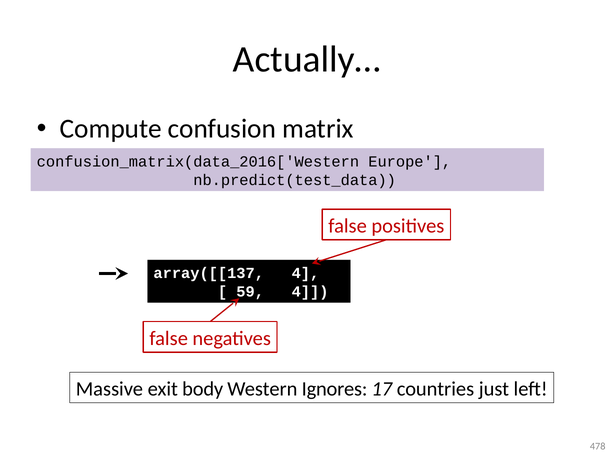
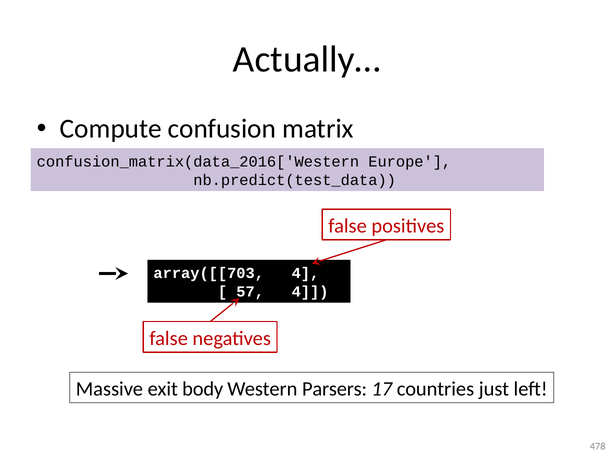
array([[137: array([[137 -> array([[703 (209, 273)
59: 59 -> 57 (250, 291)
Ignores: Ignores -> Parsers (335, 389)
